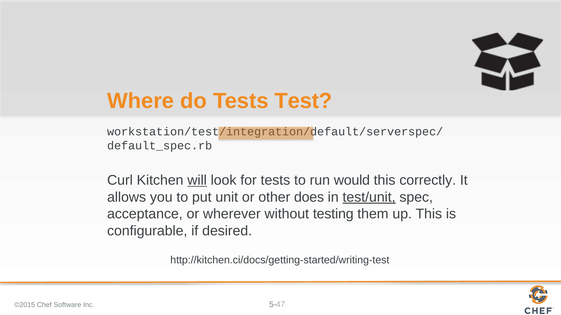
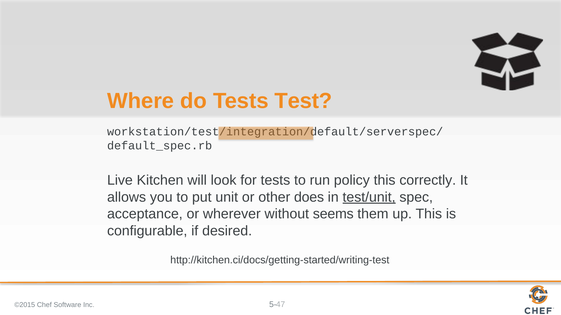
Curl: Curl -> Live (120, 181)
will underline: present -> none (197, 181)
would: would -> policy (352, 181)
testing: testing -> seems (333, 214)
